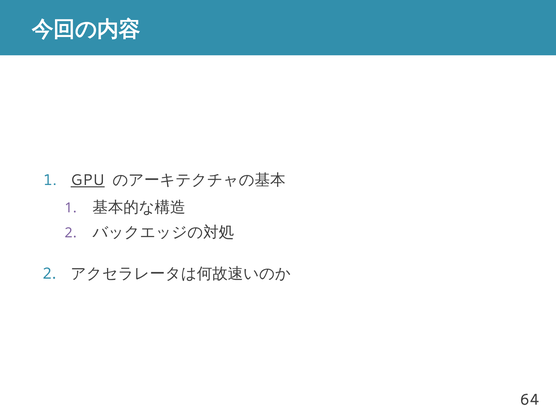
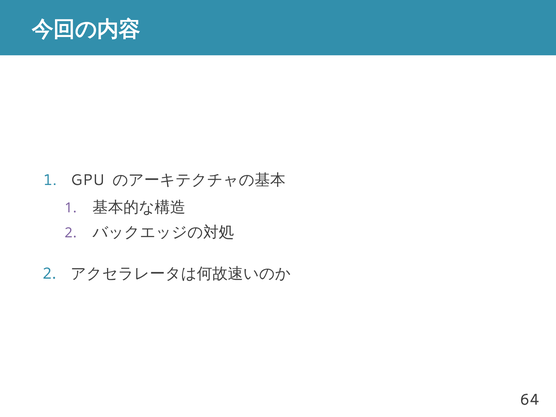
GPU underline: present -> none (88, 180)
